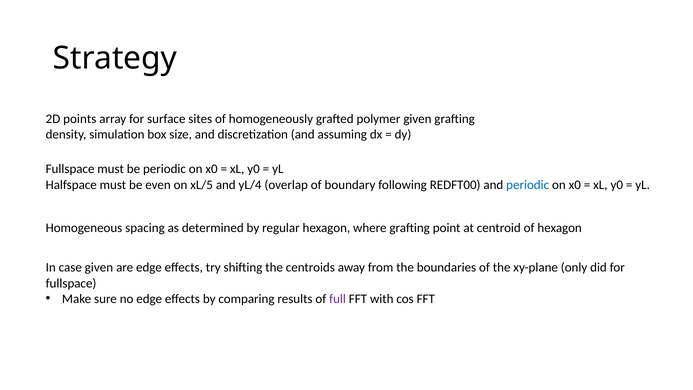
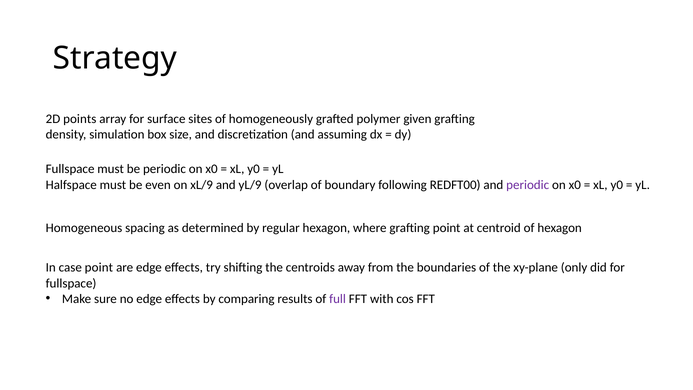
xL/5: xL/5 -> xL/9 (202, 185)
yL/4: yL/4 -> yL/9 (250, 185)
periodic colour: blue -> purple (528, 185)
case given: given -> point (99, 268)
